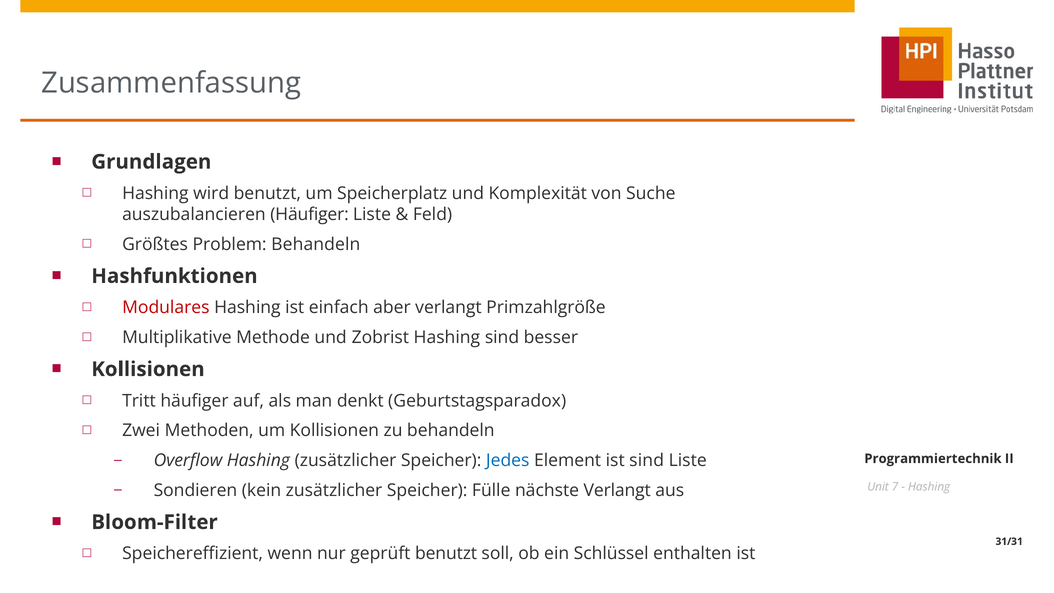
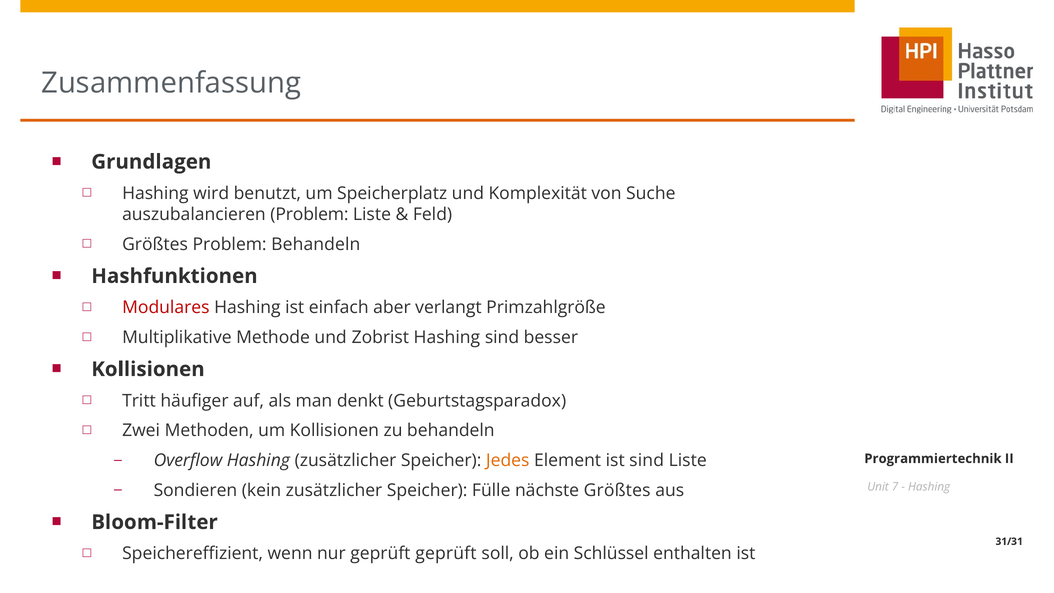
auszubalancieren Häufiger: Häufiger -> Problem (309, 214)
Jedes colour: blue -> orange (508, 460)
nächste Verlangt: Verlangt -> Größtes (617, 490)
geprüft benutzt: benutzt -> geprüft (446, 554)
